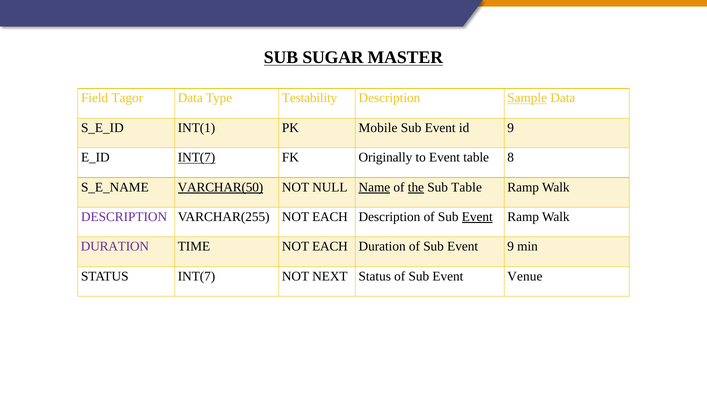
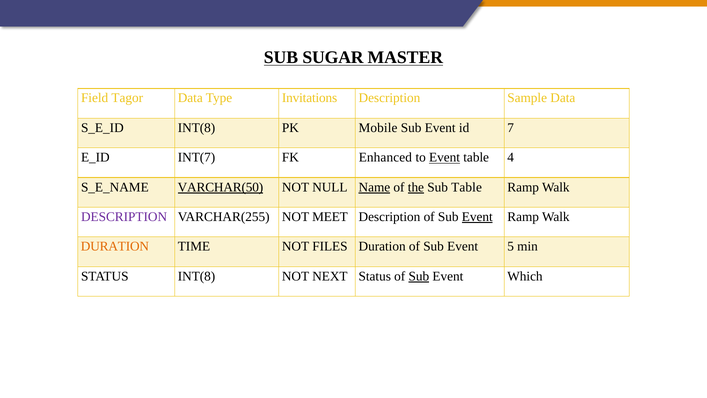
Testability: Testability -> Invitations (310, 98)
Sample underline: present -> none (527, 98)
INT(1: INT(1 -> INT(8 (197, 128)
id 9: 9 -> 7 (511, 128)
INT(7 underline: present -> none (197, 157)
Originally: Originally -> Enhanced (385, 157)
Event underline: none -> present (445, 157)
8: 8 -> 4 (511, 157)
VARCHAR(255 NOT EACH: EACH -> MEET (330, 217)
DURATION colour: purple -> orange (115, 246)
TIME NOT EACH: EACH -> FILES (330, 246)
Event 9: 9 -> 5 (511, 246)
STATUS INT(7: INT(7 -> INT(8 (197, 276)
Sub underline: none -> present (419, 276)
Venue: Venue -> Which (525, 276)
